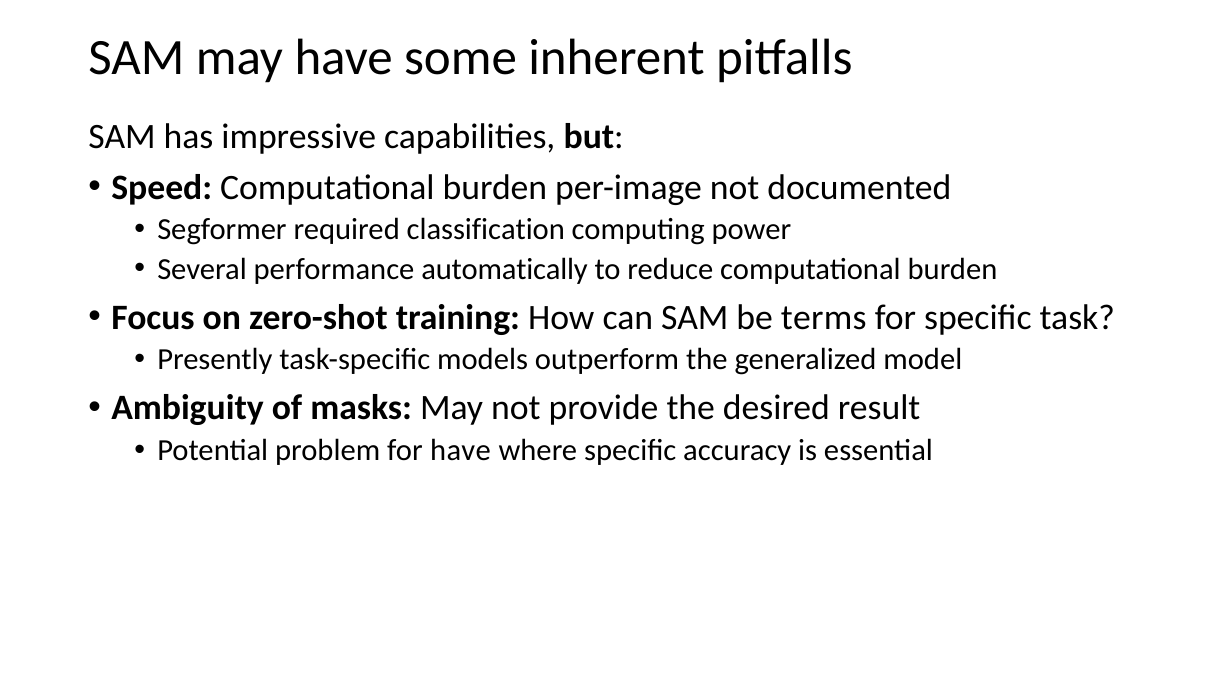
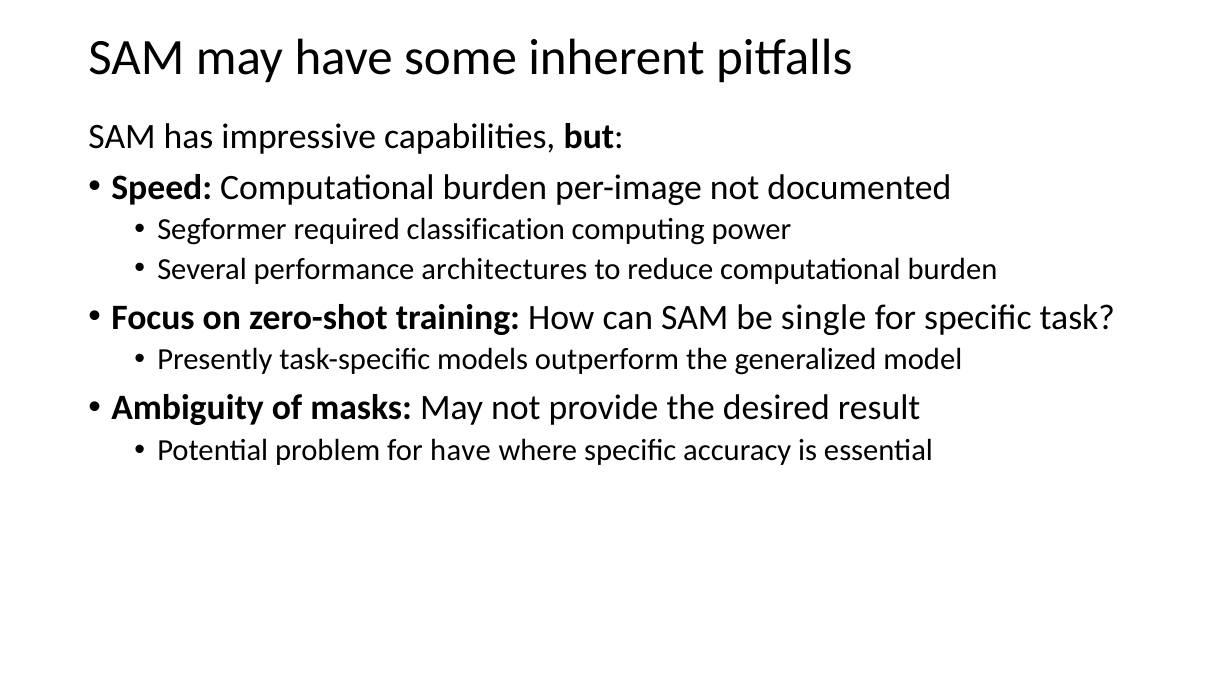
automatically: automatically -> architectures (504, 269)
terms: terms -> single (824, 318)
